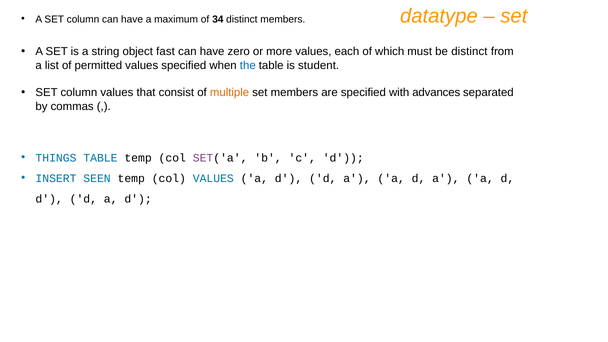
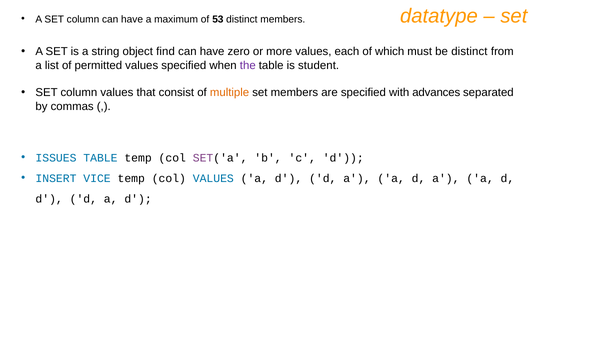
34: 34 -> 53 (218, 19)
fast: fast -> find (166, 52)
the colour: blue -> purple (248, 65)
THINGS: THINGS -> ISSUES (56, 158)
SEEN: SEEN -> VICE (97, 178)
